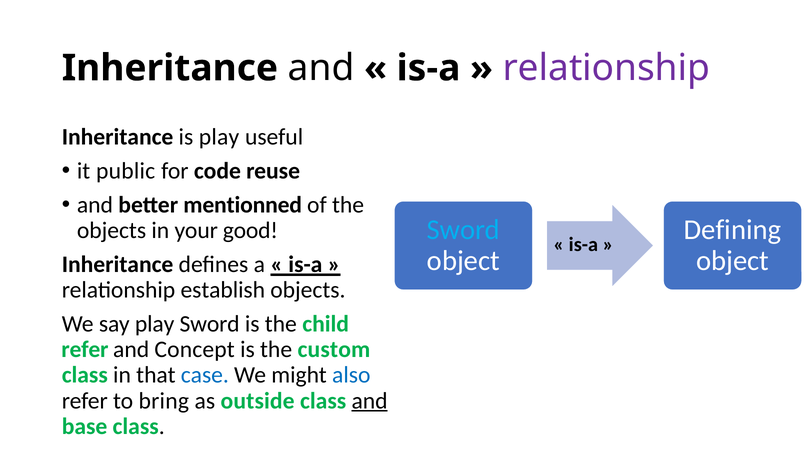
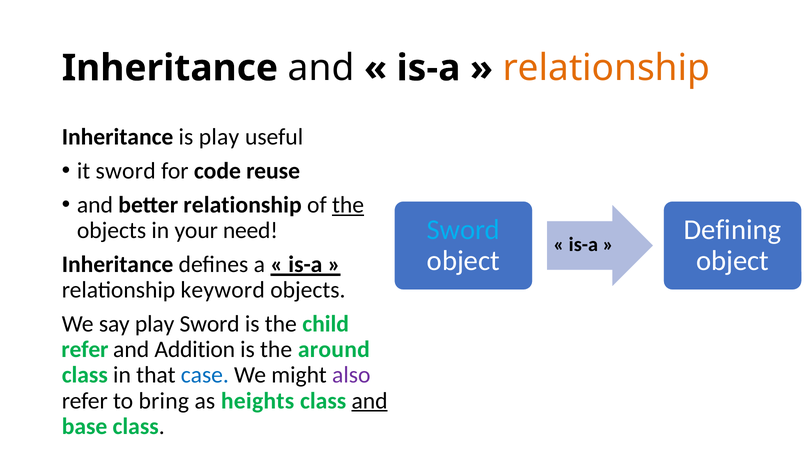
relationship colour: purple -> orange (606, 68)
it public: public -> sword (126, 171)
better mentionned: mentionned -> relationship (243, 205)
the underline: none -> present (348, 205)
good: good -> need (250, 230)
establish: establish -> keyword (223, 290)
Concept: Concept -> Addition (195, 349)
custom: custom -> around (334, 349)
also colour: blue -> purple (351, 375)
outside: outside -> heights (258, 400)
